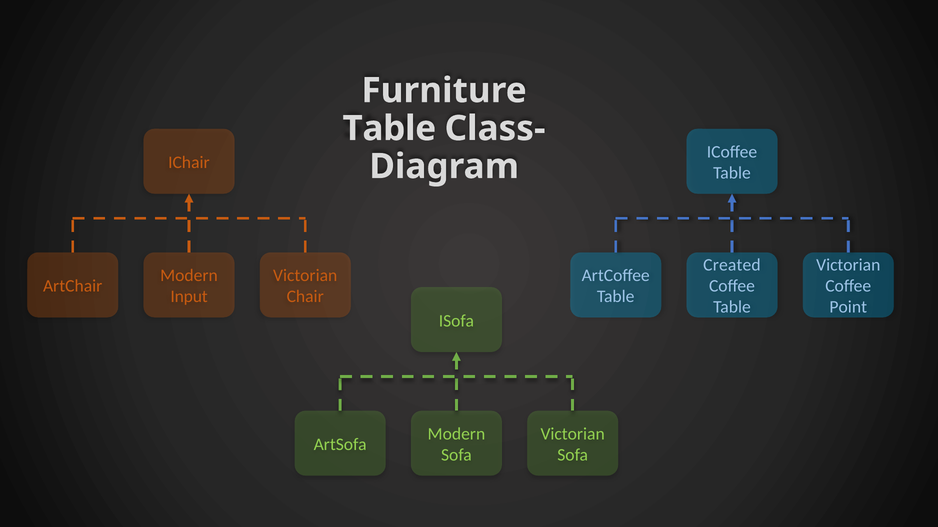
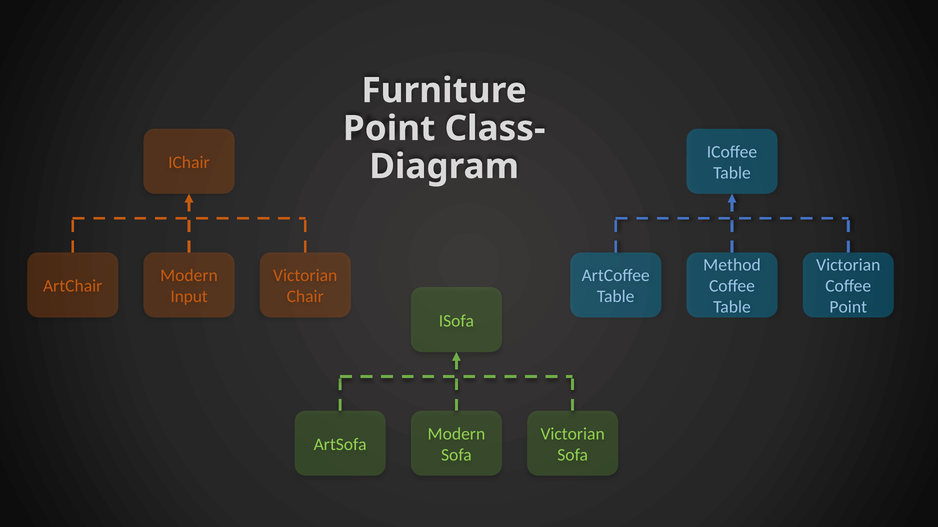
Table: Table -> Point (389, 129)
Created: Created -> Method (732, 265)
